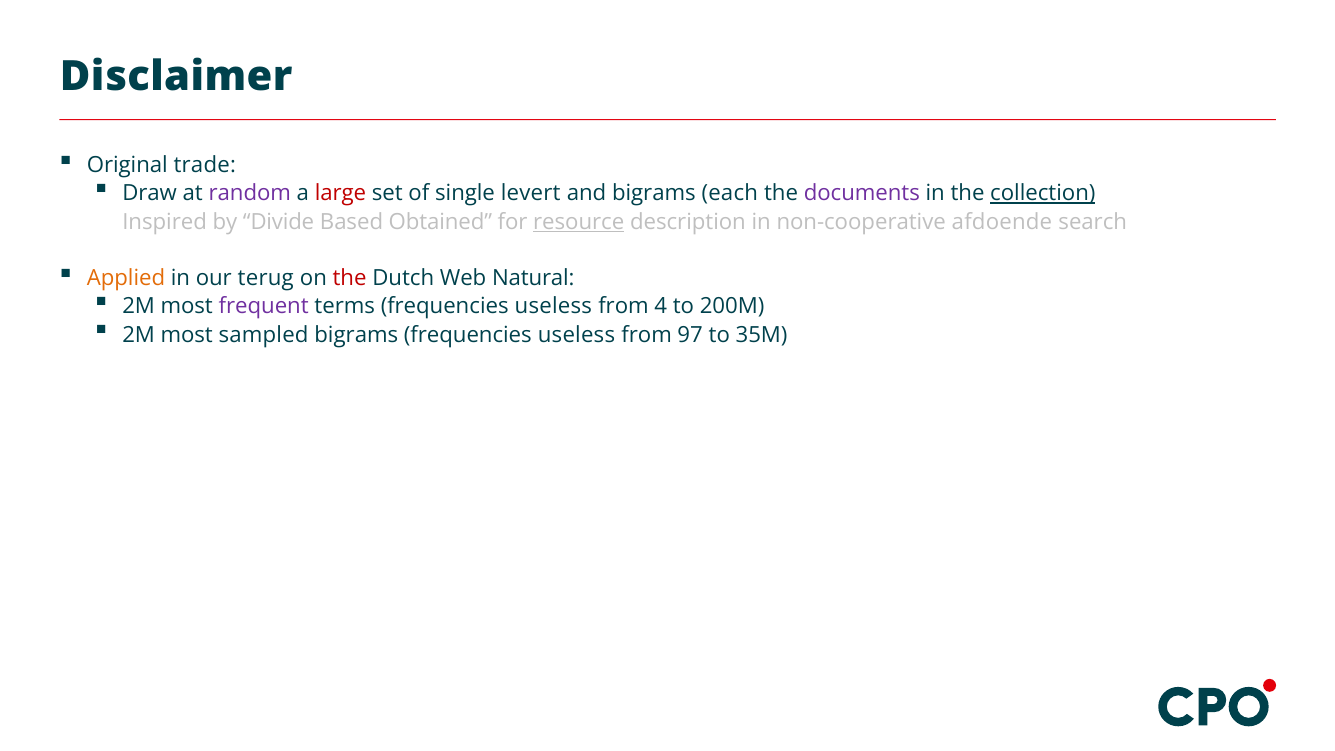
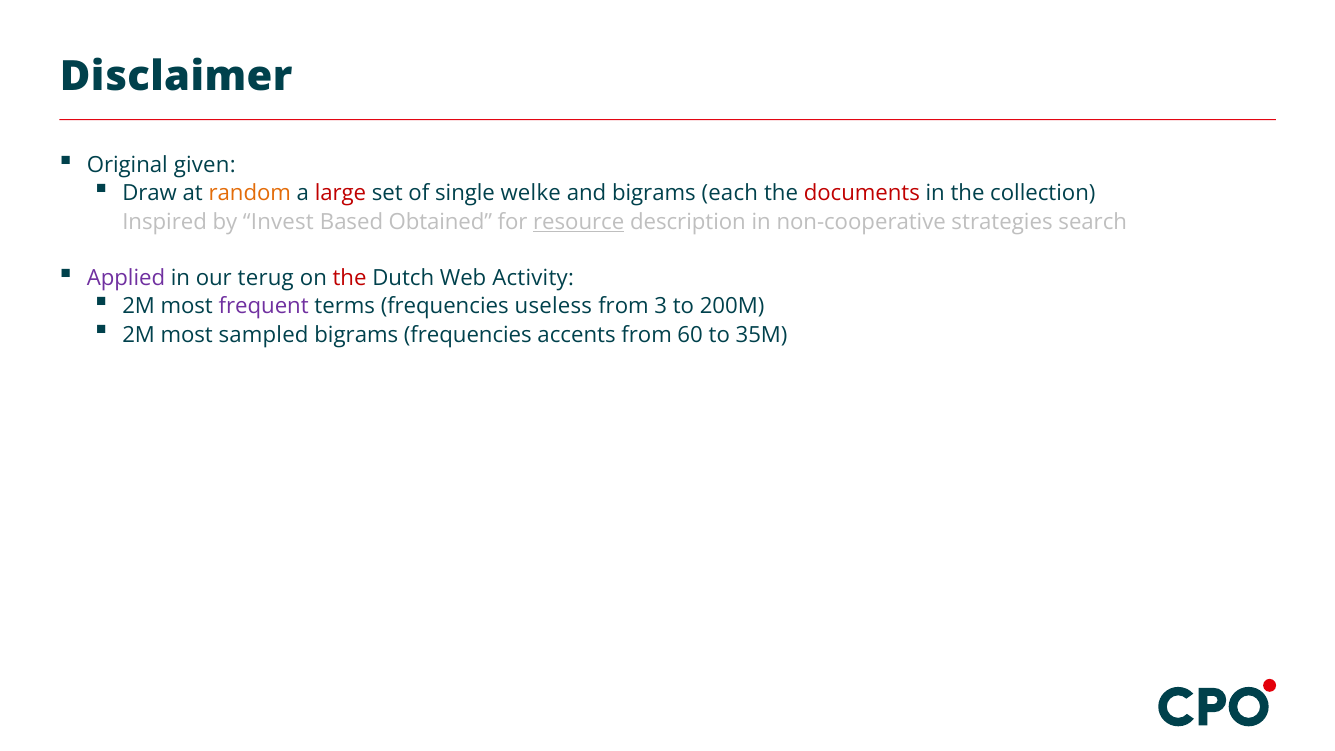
trade: trade -> given (205, 165)
random colour: purple -> orange (250, 194)
levert: levert -> welke (531, 194)
documents colour: purple -> red (862, 194)
collection underline: present -> none (1043, 194)
Divide: Divide -> Invest (278, 222)
afdoende: afdoende -> strategies (1002, 222)
Applied colour: orange -> purple (126, 278)
Natural: Natural -> Activity (533, 278)
4: 4 -> 3 (661, 307)
bigrams frequencies useless: useless -> accents (577, 335)
97: 97 -> 60 (690, 335)
